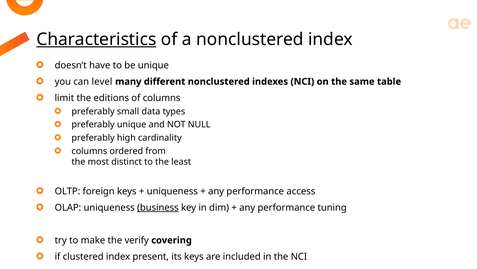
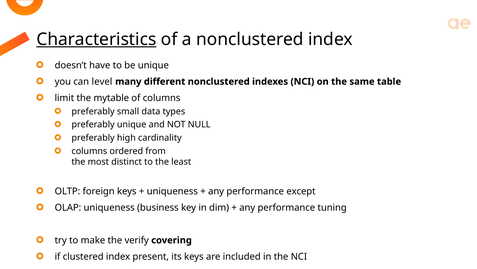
editions: editions -> mytable (111, 98)
access: access -> except (301, 191)
business underline: present -> none (158, 207)
